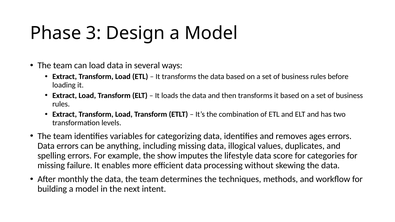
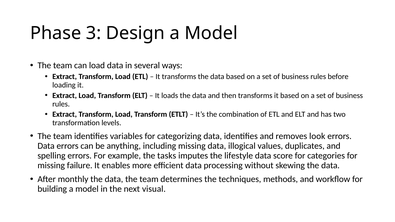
ages: ages -> look (317, 136)
show: show -> tasks (167, 156)
intent: intent -> visual (154, 189)
